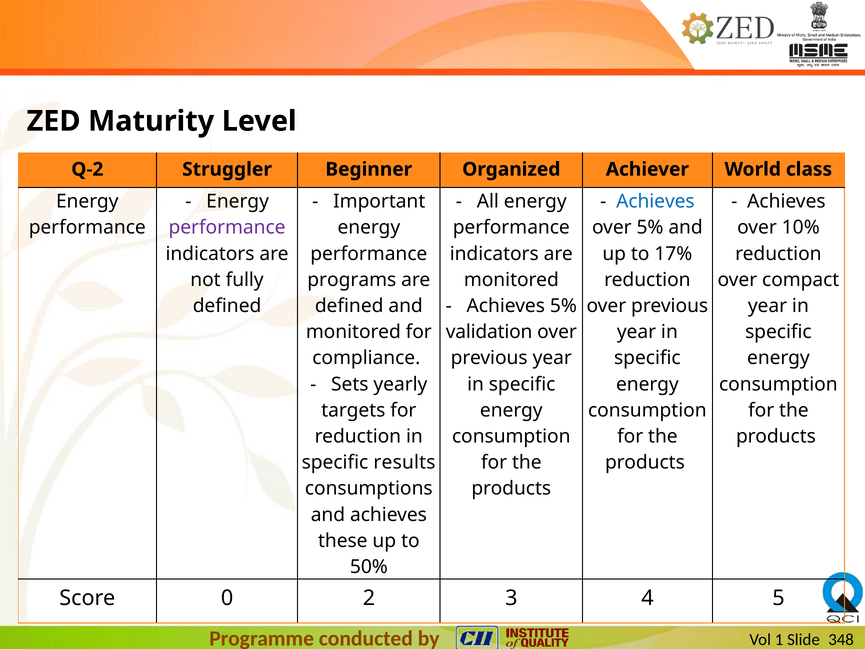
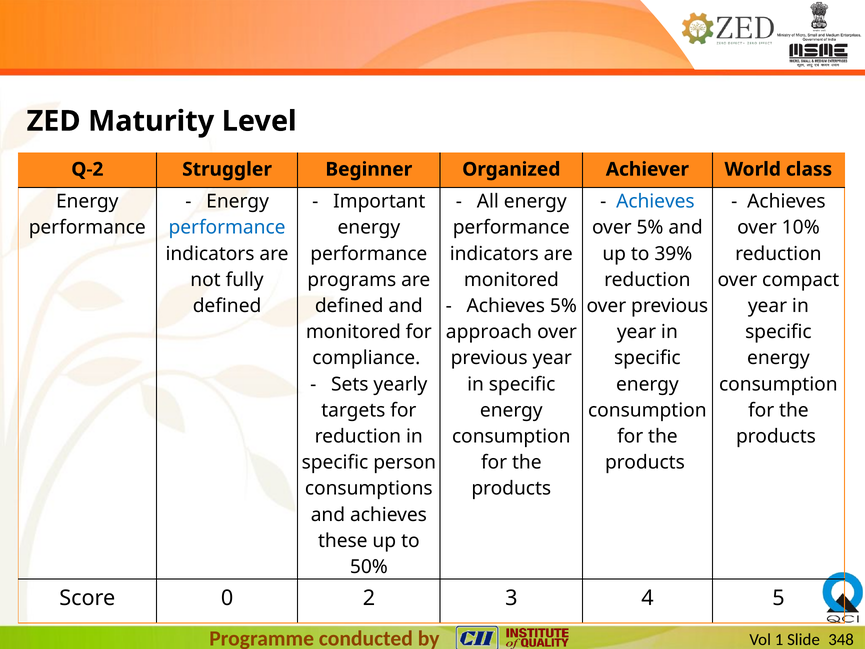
performance colour: purple -> blue (227, 228)
17%: 17% -> 39% (673, 254)
validation: validation -> approach (489, 332)
results: results -> person (405, 462)
